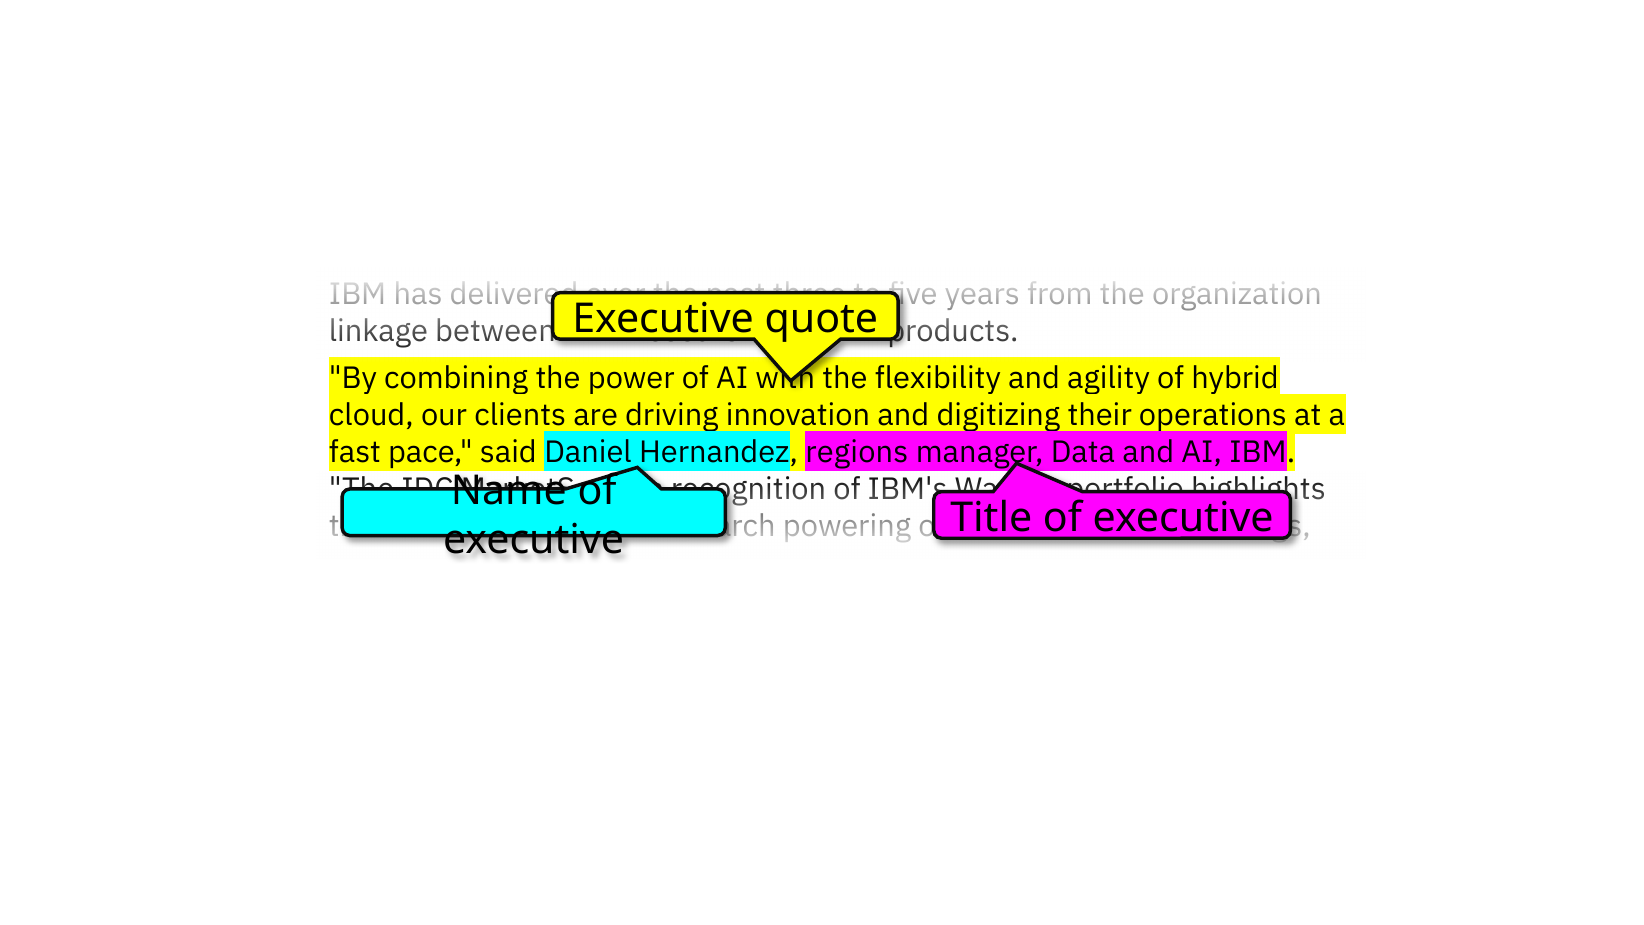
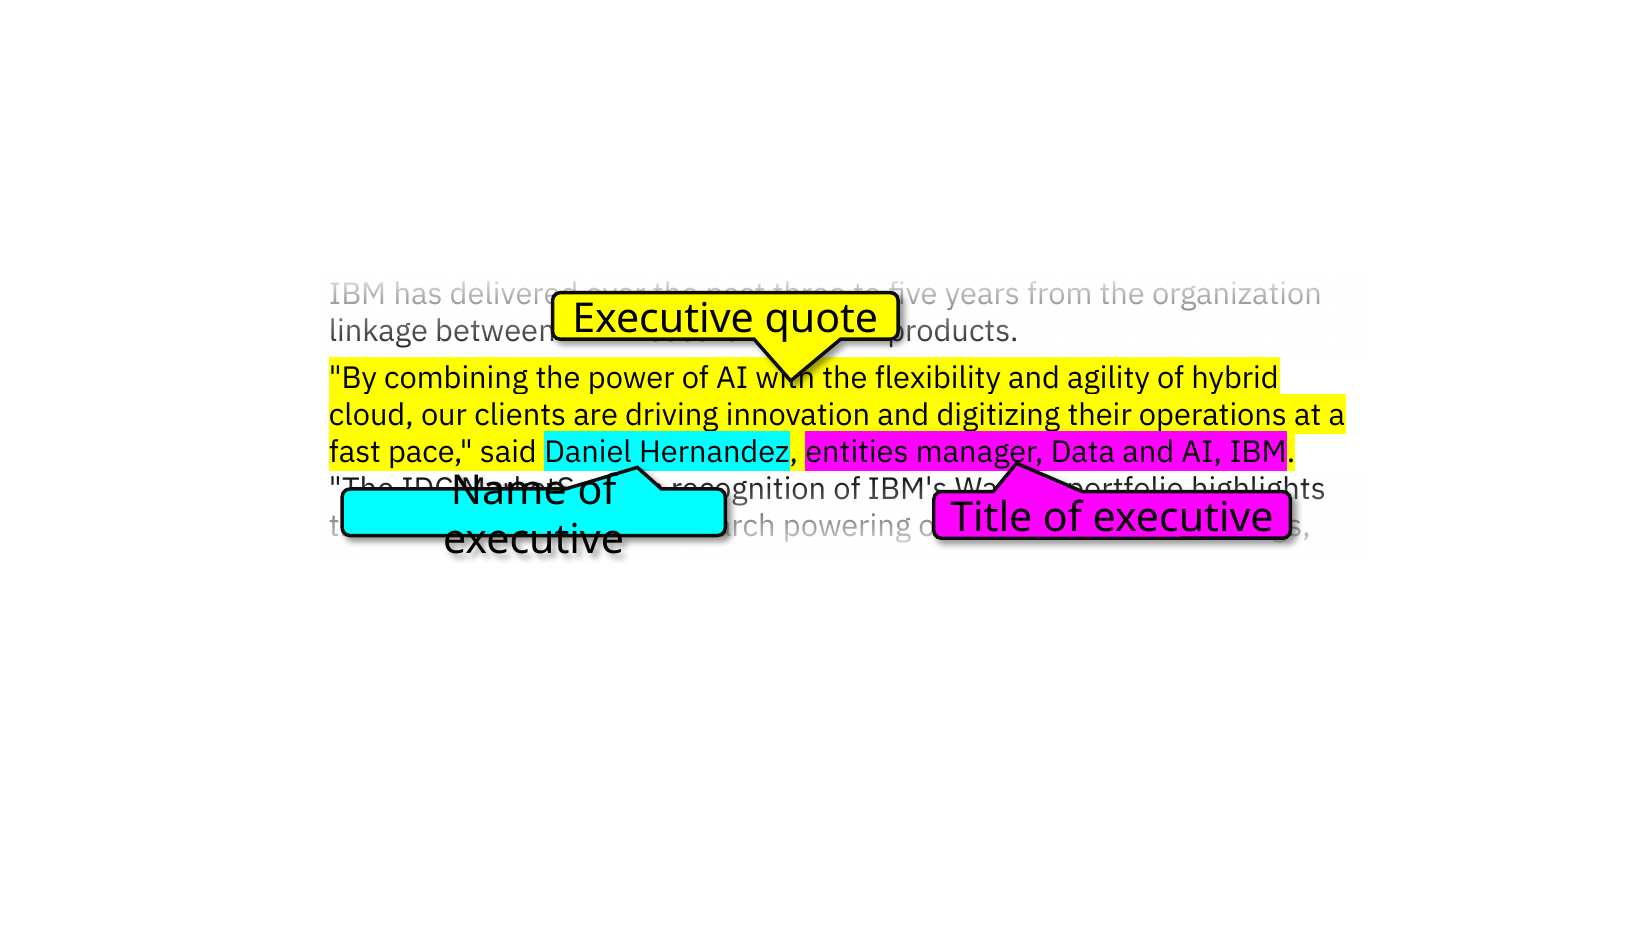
regions: regions -> entities (857, 452)
